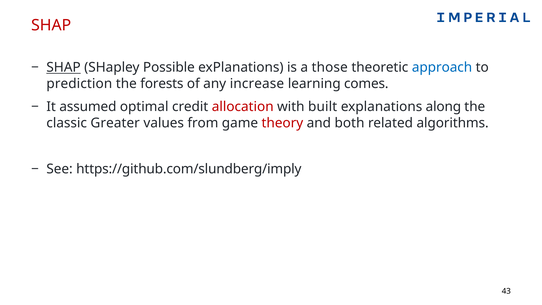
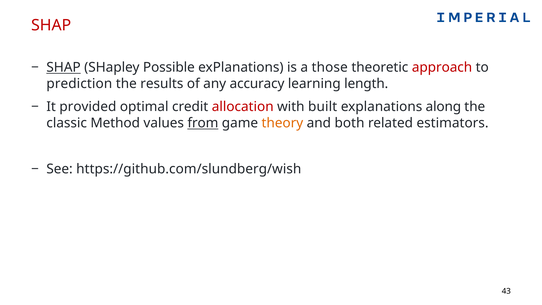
approach colour: blue -> red (442, 67)
forests: forests -> results (162, 84)
increase: increase -> accuracy (257, 84)
comes: comes -> length (366, 84)
assumed: assumed -> provided (88, 107)
Greater: Greater -> Method (115, 123)
from underline: none -> present (203, 123)
theory colour: red -> orange (282, 123)
algorithms: algorithms -> estimators (453, 123)
https://github.com/slundberg/imply: https://github.com/slundberg/imply -> https://github.com/slundberg/wish (189, 169)
